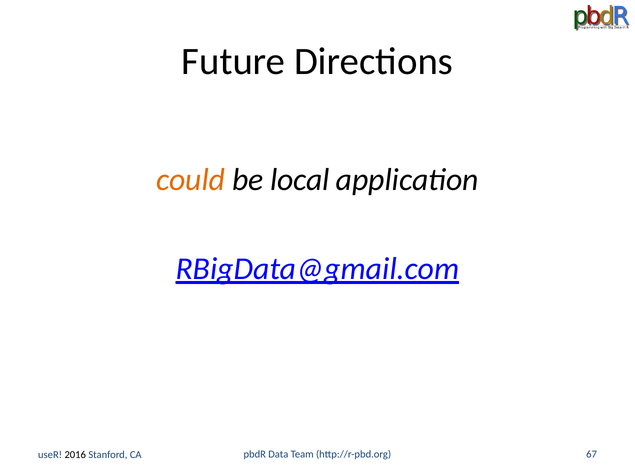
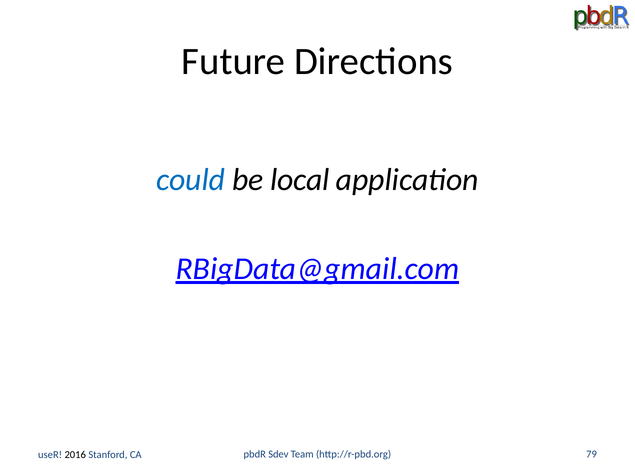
could colour: orange -> blue (191, 180)
Data: Data -> Sdev (278, 455)
67: 67 -> 79 (592, 455)
